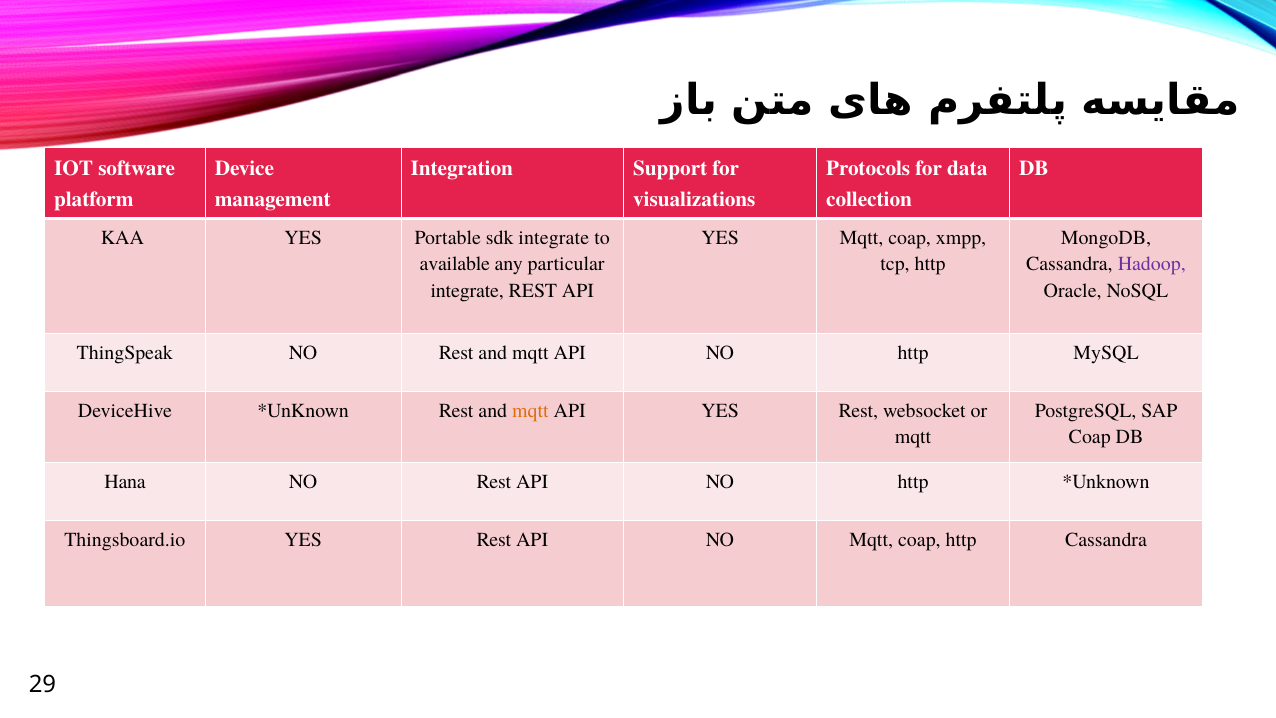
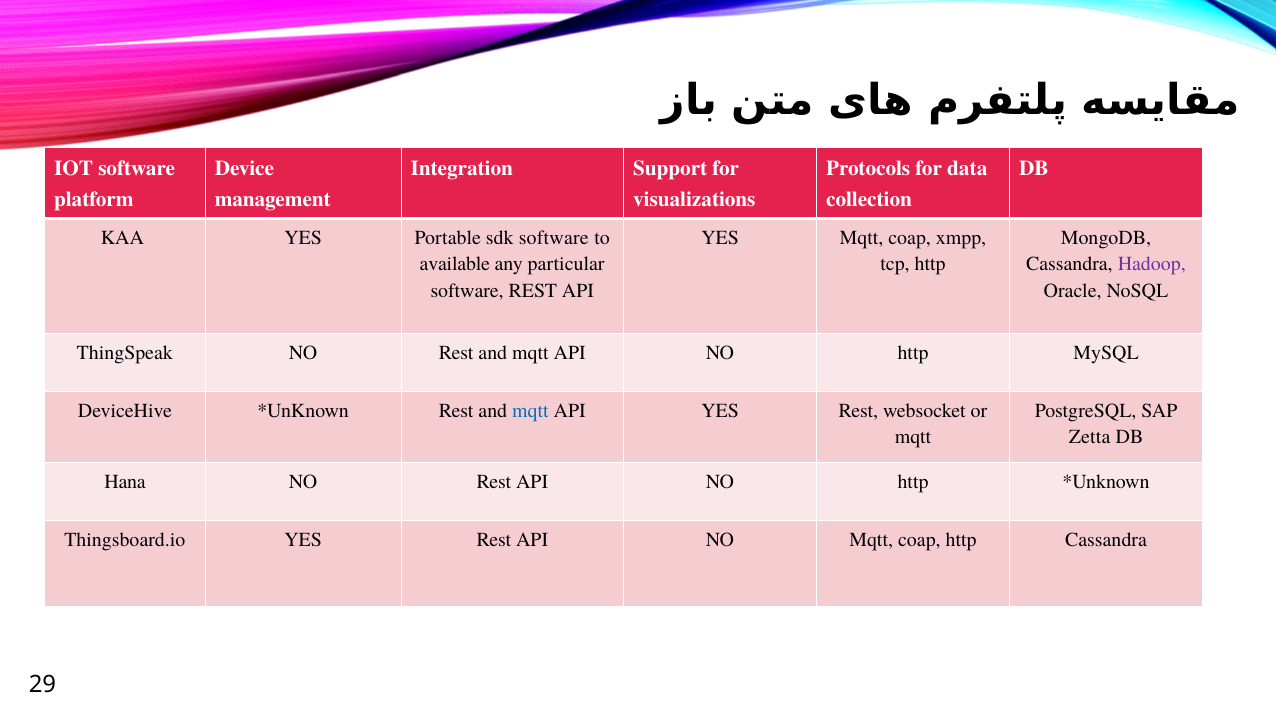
sdk integrate: integrate -> software (554, 237)
integrate: integrate -> software (467, 291)
mqtt colour: orange -> blue (530, 410)
Coap: Coap -> Zetta (1090, 437)
